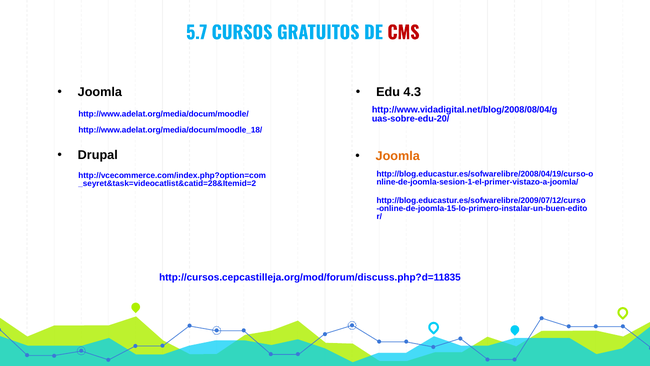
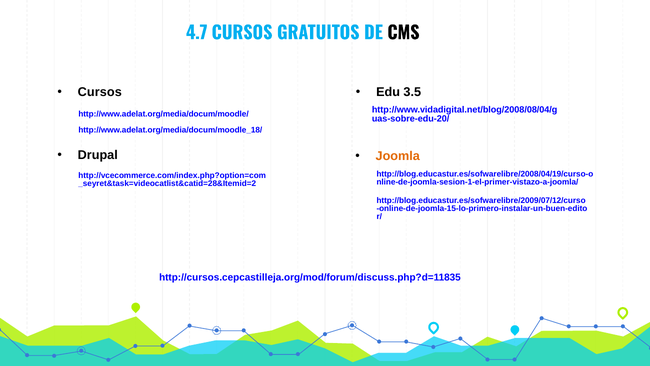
5.7: 5.7 -> 4.7 (197, 33)
CMS colour: red -> black (403, 33)
Joomla: Joomla -> Cursos (100, 92)
4.3: 4.3 -> 3.5 (412, 92)
